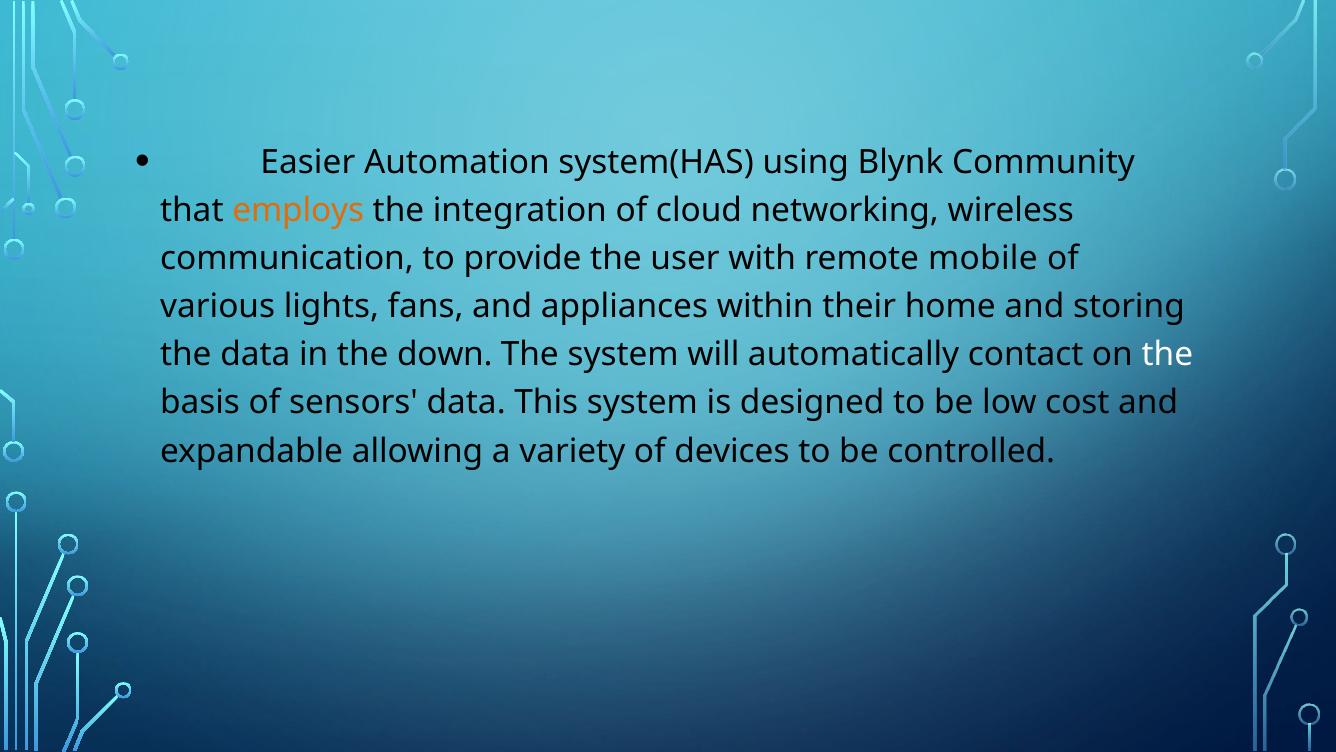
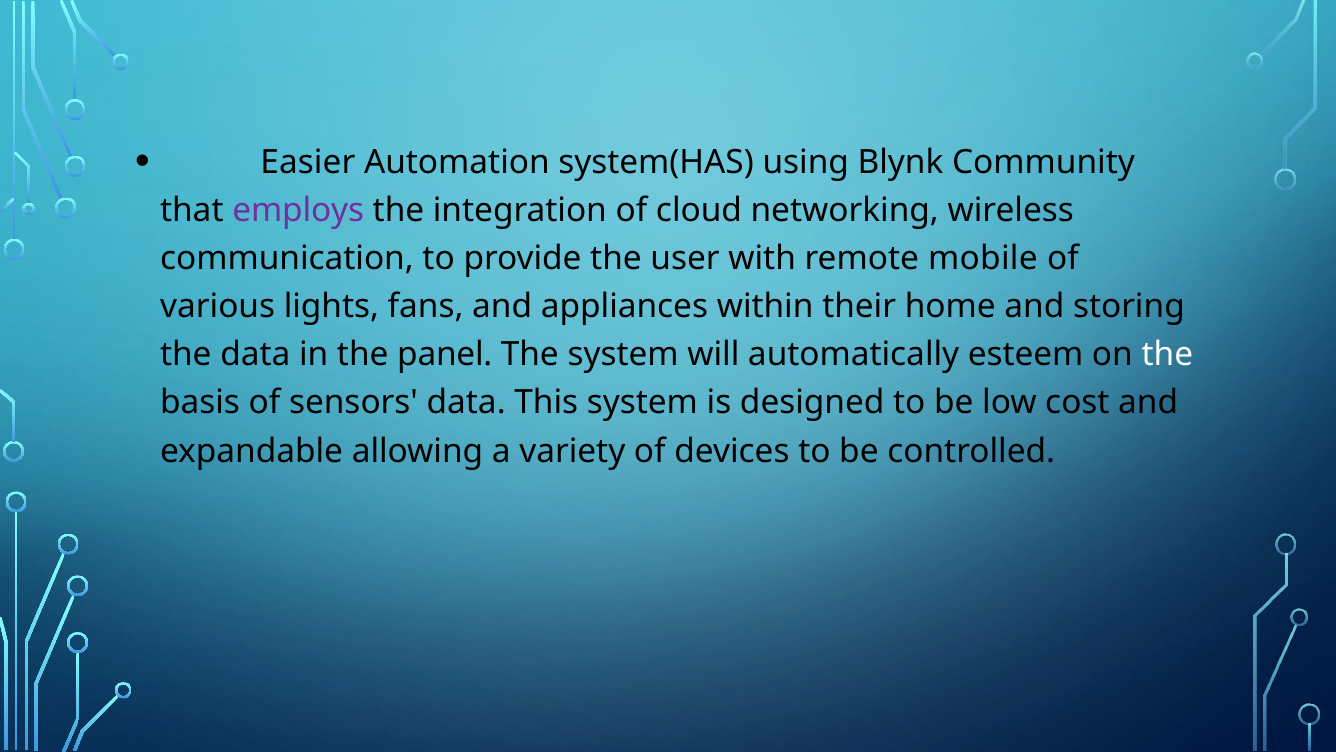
employs colour: orange -> purple (298, 210)
down: down -> panel (445, 355)
contact: contact -> esteem (1026, 355)
